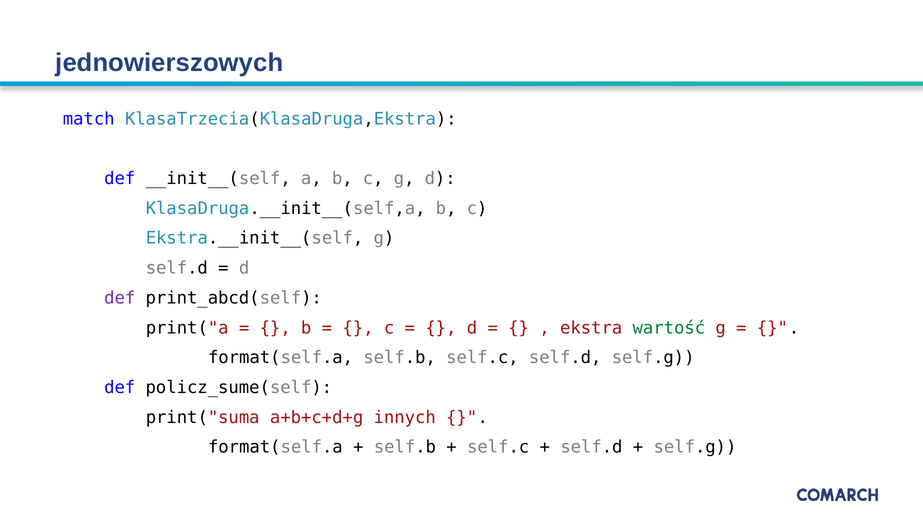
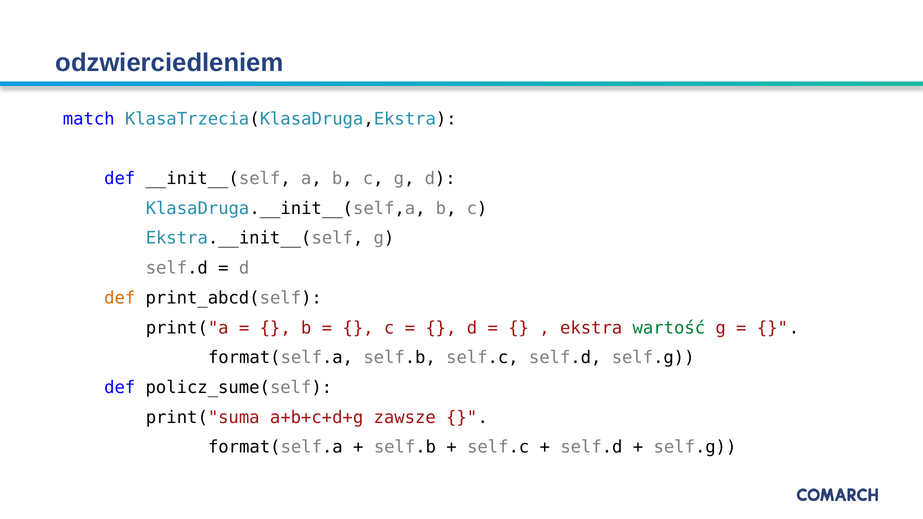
jednowierszowych: jednowierszowych -> odzwierciedleniem (169, 63)
def colour: purple -> orange (120, 298)
innych: innych -> zawsze (405, 418)
